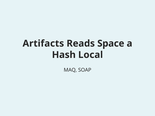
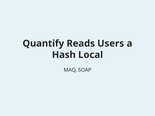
Artifacts: Artifacts -> Quantify (43, 44)
Space: Space -> Users (111, 44)
